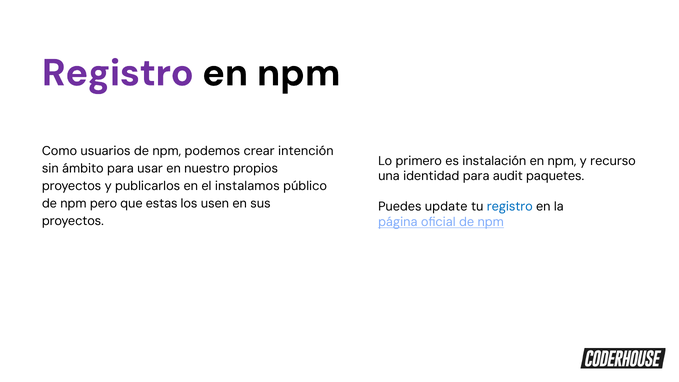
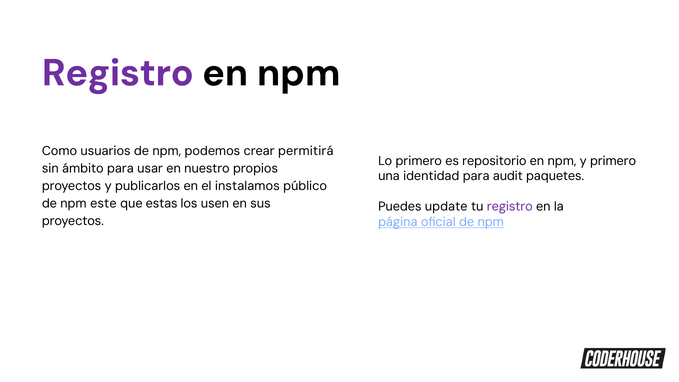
intención: intención -> permitirá (306, 151)
instalación: instalación -> repositorio (494, 161)
y recurso: recurso -> primero (613, 161)
pero: pero -> este (103, 204)
registro colour: blue -> purple (510, 207)
